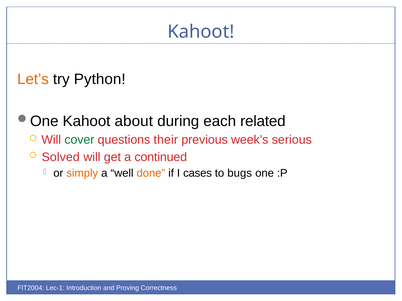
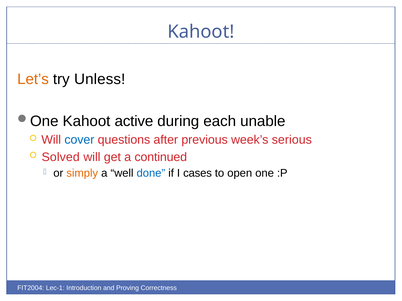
Python: Python -> Unless (100, 79)
about: about -> active (134, 121)
related: related -> unable (263, 121)
cover colour: green -> blue (79, 140)
their: their -> after (166, 140)
done colour: orange -> blue (151, 174)
bugs: bugs -> open (240, 174)
